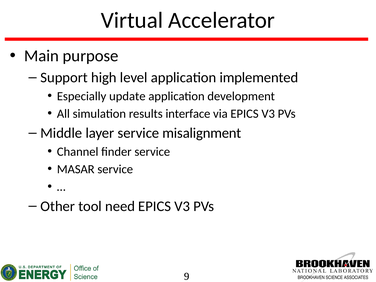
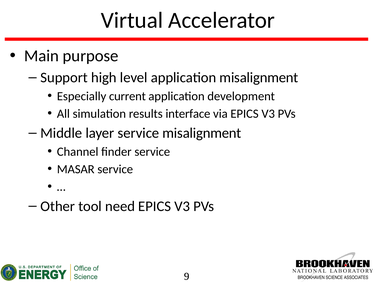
application implemented: implemented -> misalignment (259, 77)
update: update -> current (127, 96)
